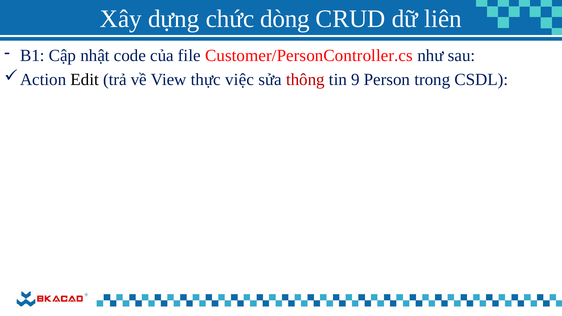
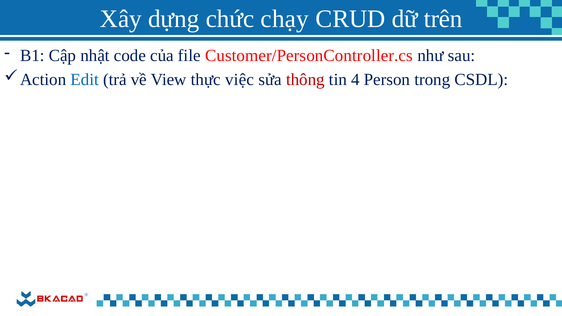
dòng: dòng -> chạy (285, 19)
liên: liên -> trên (443, 19)
Edit colour: black -> blue (85, 80)
9: 9 -> 4 (355, 80)
